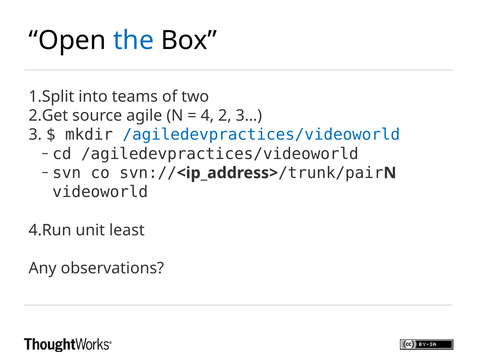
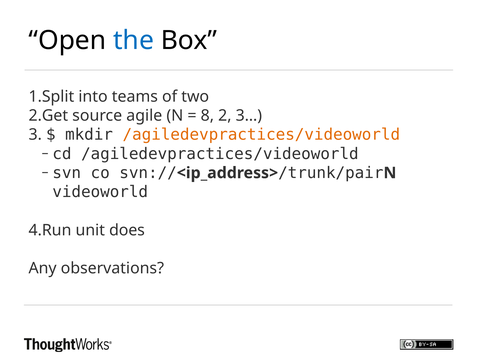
4: 4 -> 8 (207, 116)
/agiledevpractices/videoworld colour: blue -> orange (261, 135)
least: least -> does (127, 230)
